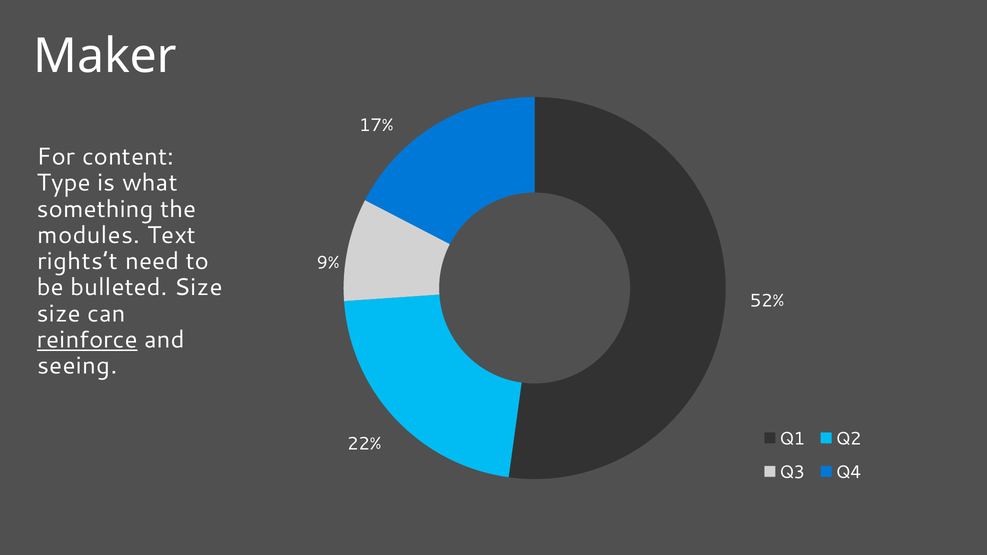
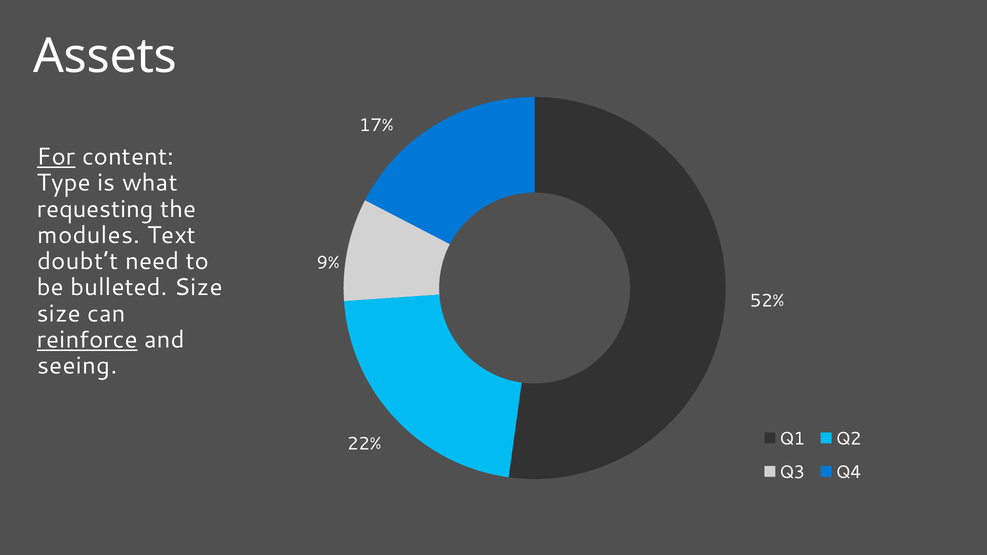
Maker: Maker -> Assets (105, 57)
For underline: none -> present (56, 157)
something: something -> requesting (95, 209)
rights’t: rights’t -> doubt’t (78, 261)
